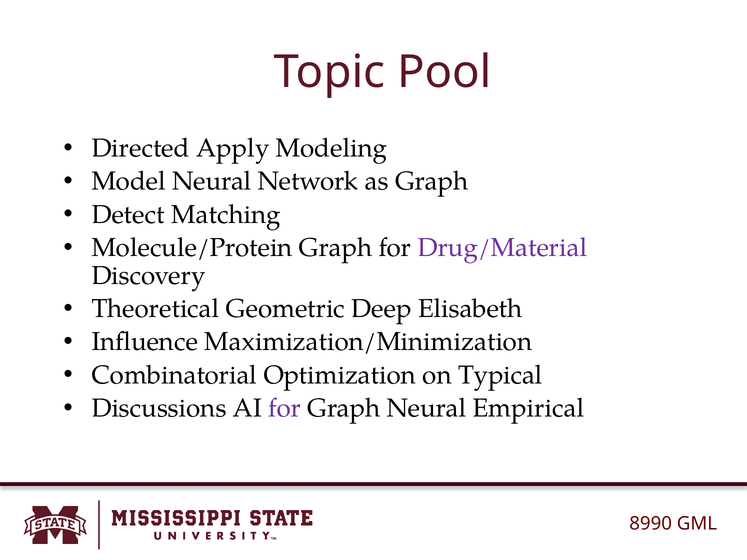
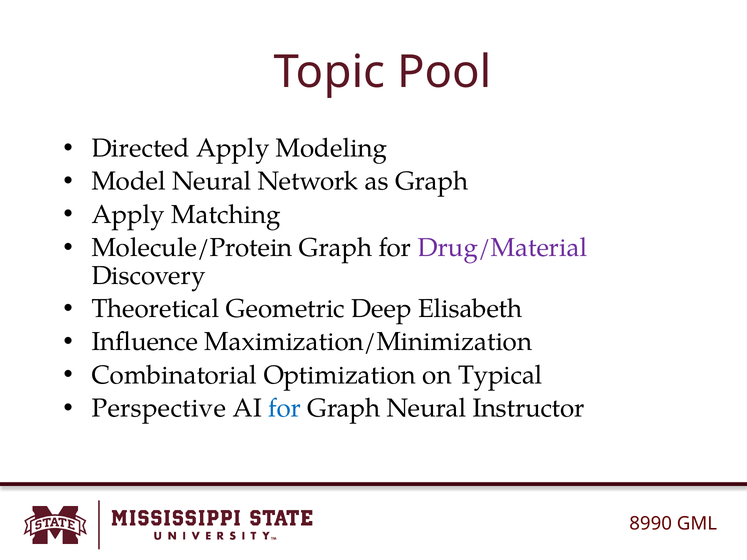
Detect: Detect -> Apply (128, 215)
Discussions: Discussions -> Perspective (159, 408)
for colour: purple -> blue (285, 408)
Empirical: Empirical -> Instructor (528, 408)
